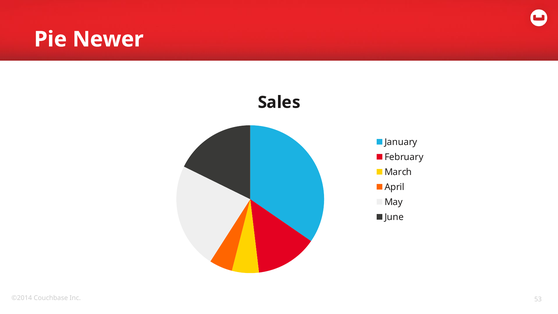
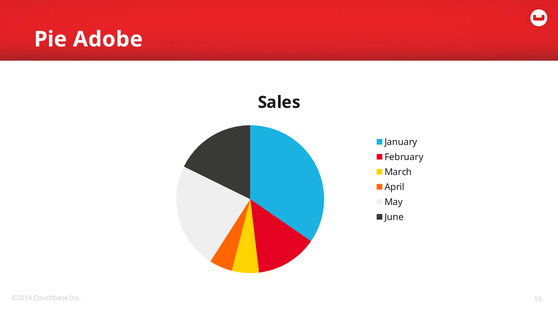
Newer: Newer -> Adobe (108, 39)
